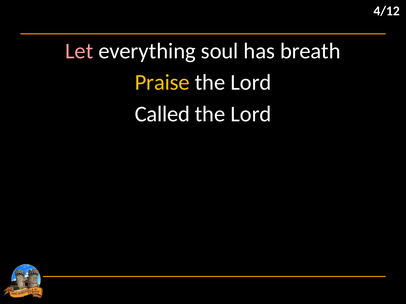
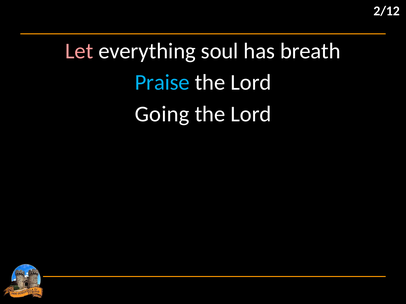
4/12: 4/12 -> 2/12 (387, 11)
Praise colour: yellow -> light blue (162, 83)
Called: Called -> Going (162, 114)
